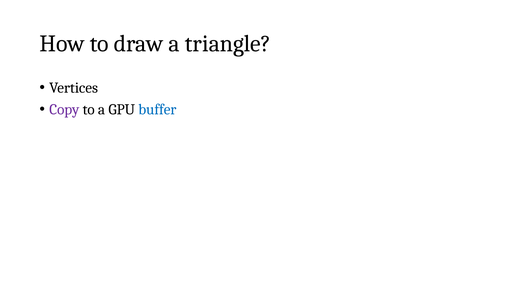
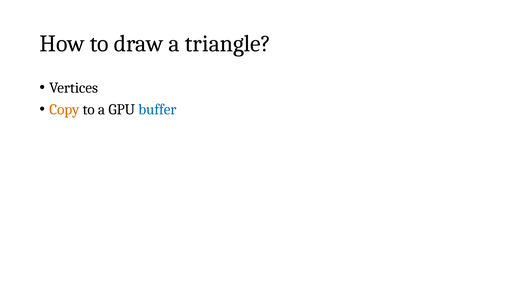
Copy colour: purple -> orange (64, 110)
